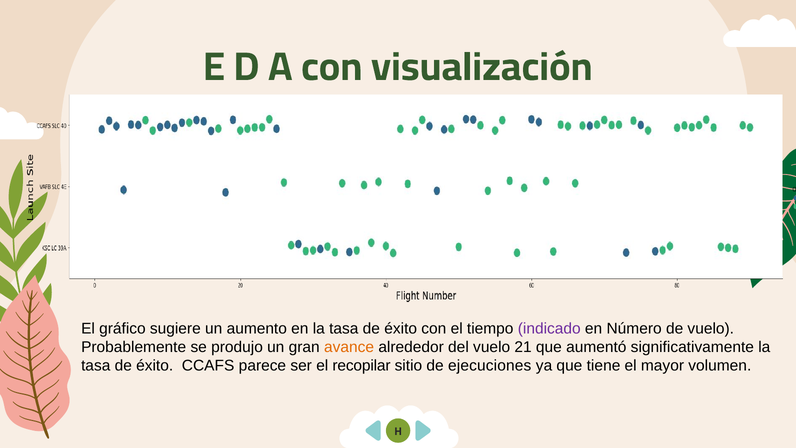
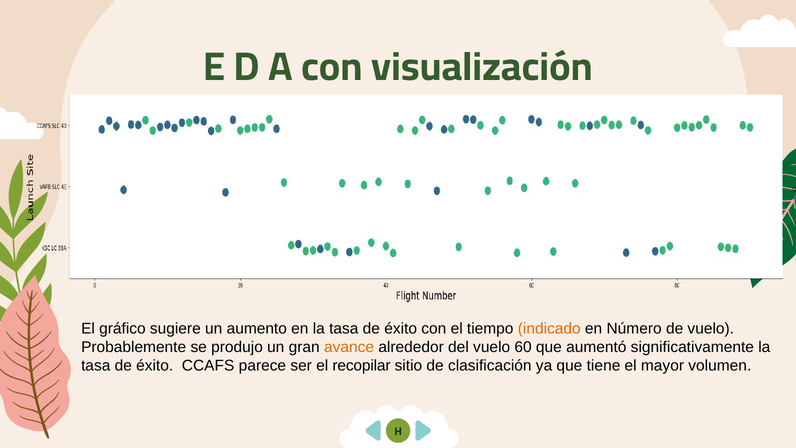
indicado colour: purple -> orange (549, 328)
21: 21 -> 60 (523, 347)
ejecuciones: ejecuciones -> clasificación (490, 366)
